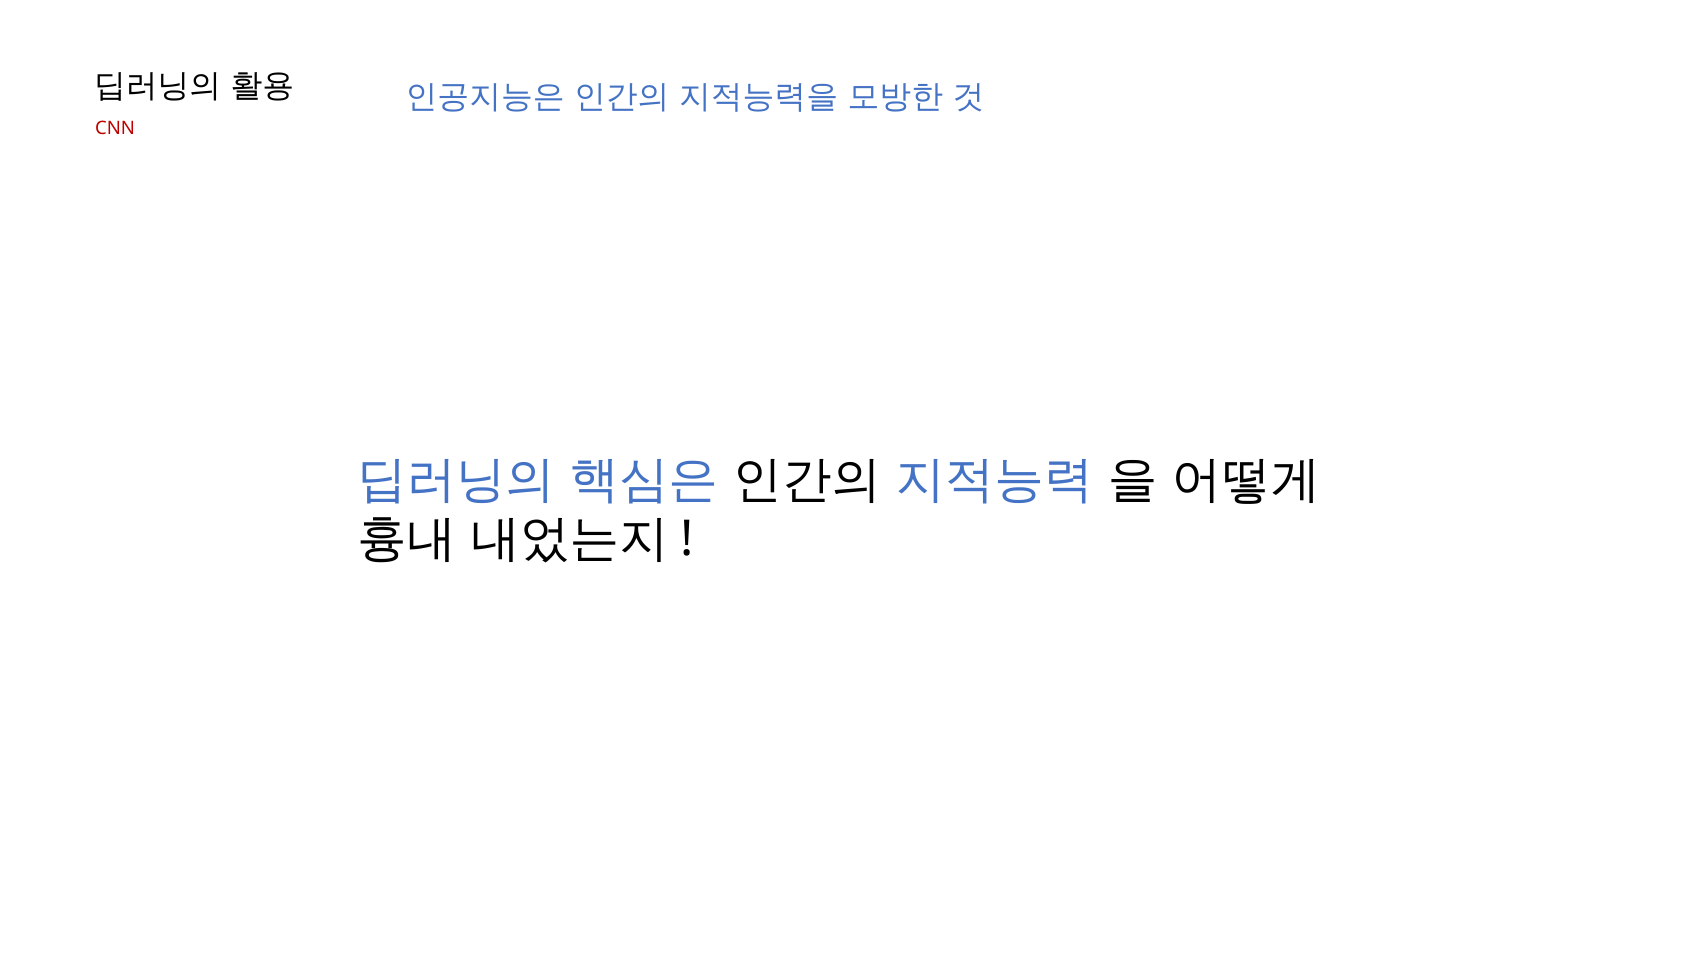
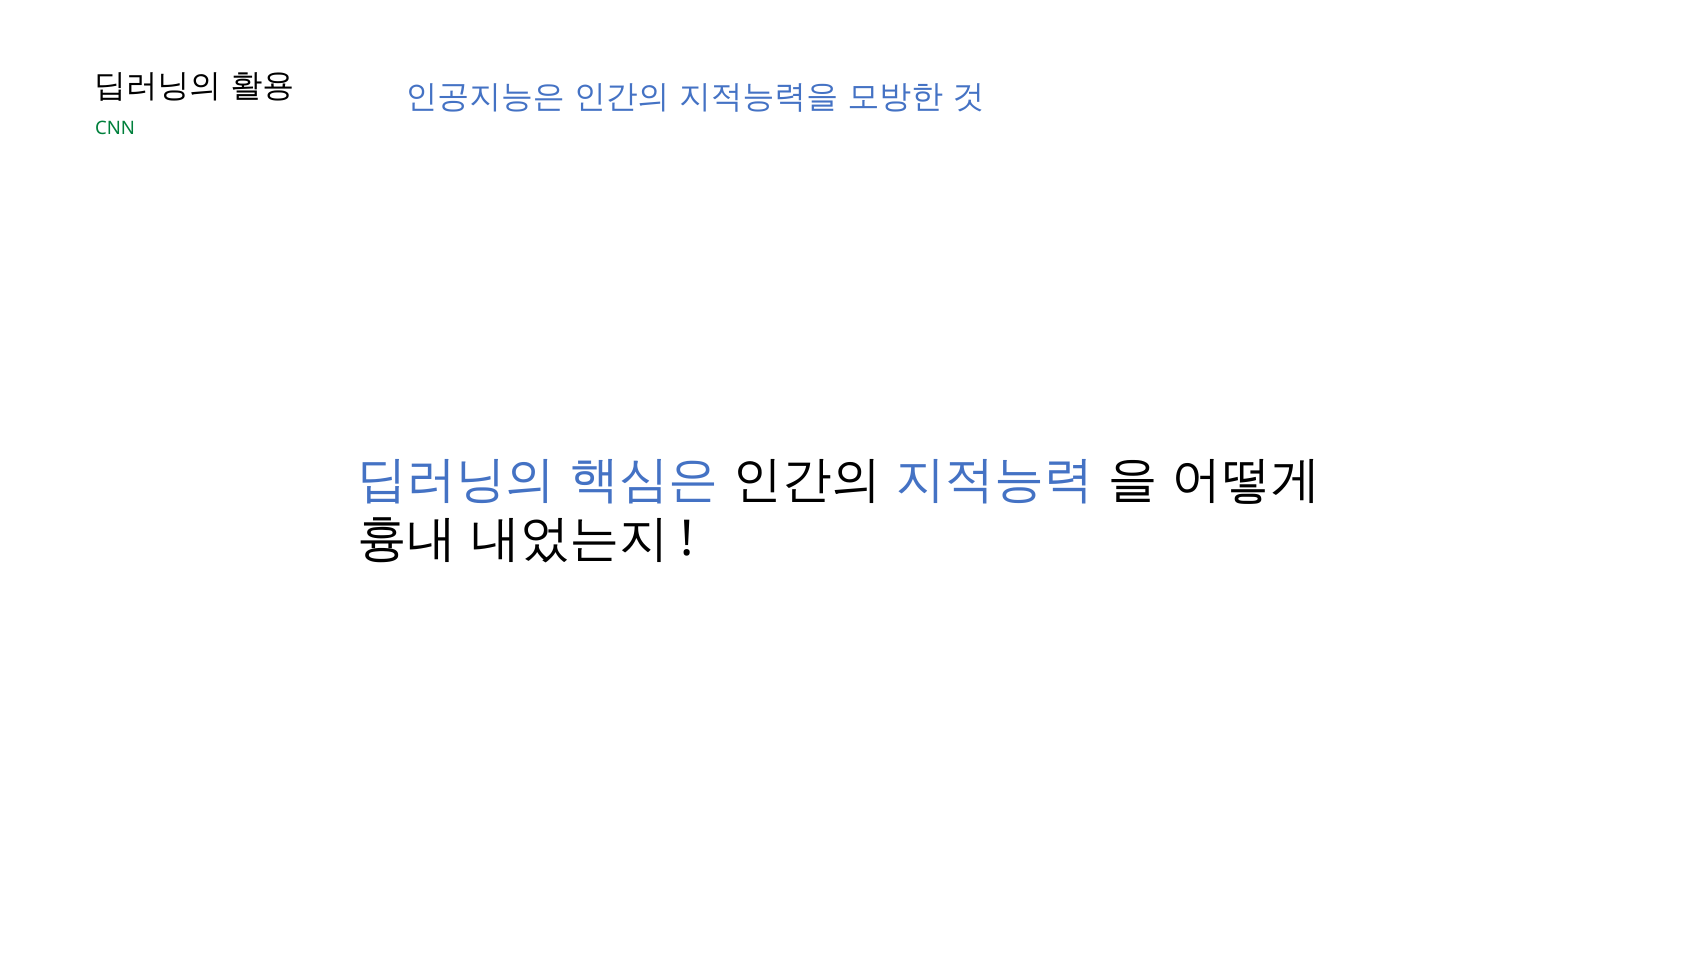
CNN colour: red -> green (115, 129)
